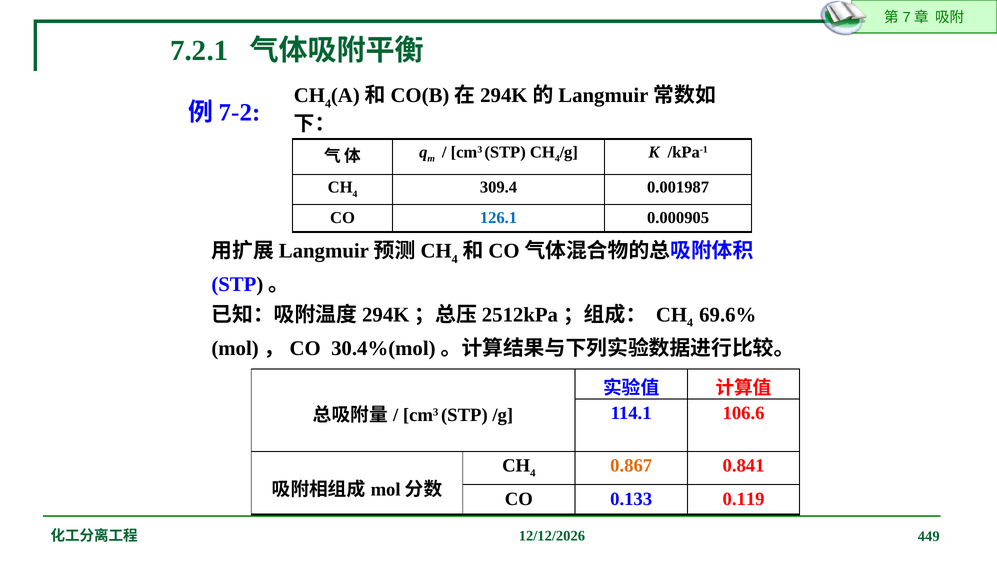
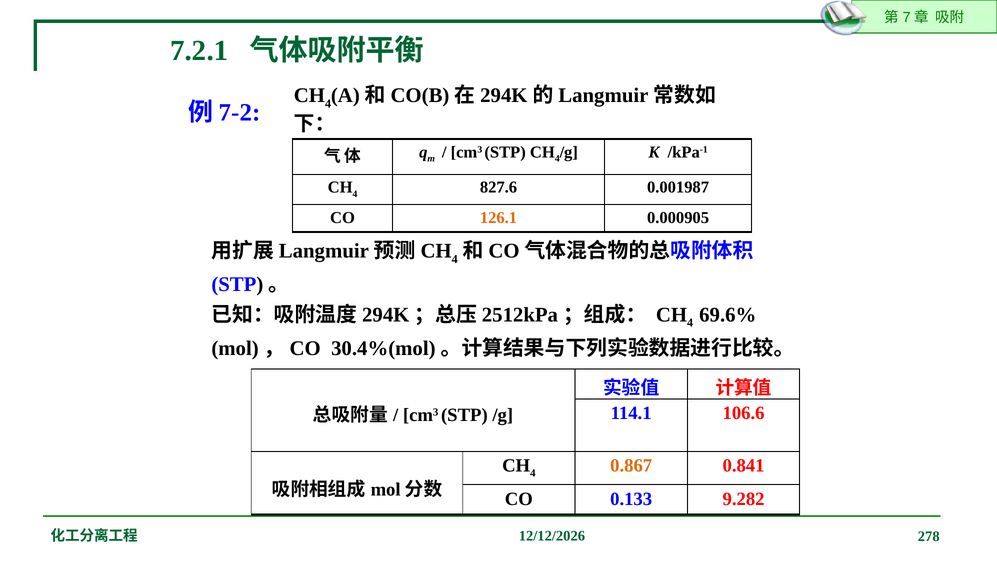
309.4: 309.4 -> 827.6 (499, 187)
126.1 colour: blue -> orange (499, 217)
0.119: 0.119 -> 9.282 (744, 499)
449: 449 -> 278 (929, 536)
